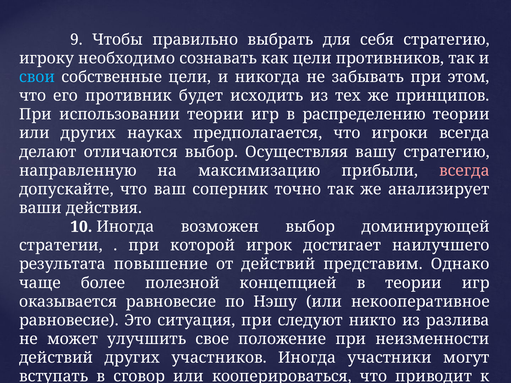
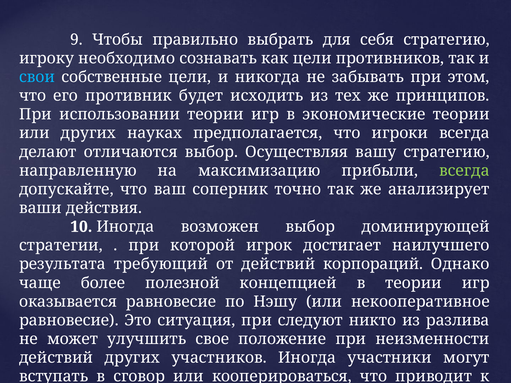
распределению: распределению -> экономические (364, 115)
всегда colour: pink -> light green (464, 171)
повышение: повышение -> требующий (161, 264)
представим: представим -> корпораций (373, 264)
